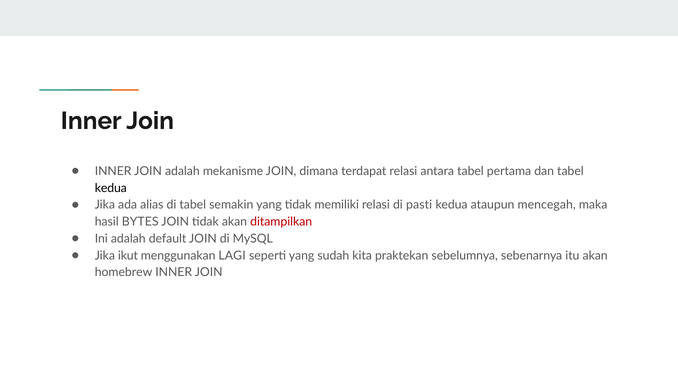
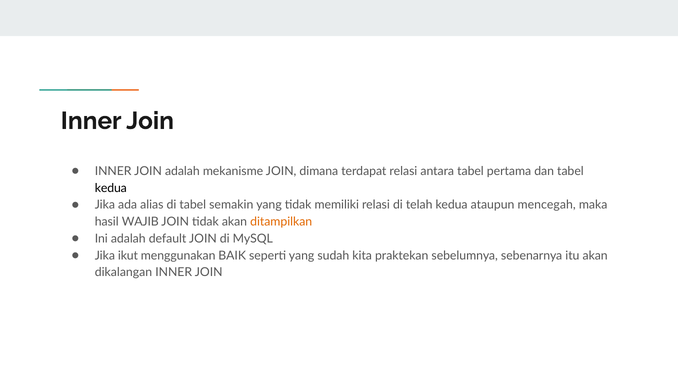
pasti: pasti -> telah (419, 205)
BYTES: BYTES -> WAJIB (140, 222)
ditampilkan colour: red -> orange (281, 222)
LAGI: LAGI -> BAIK (232, 256)
homebrew: homebrew -> dikalangan (123, 273)
